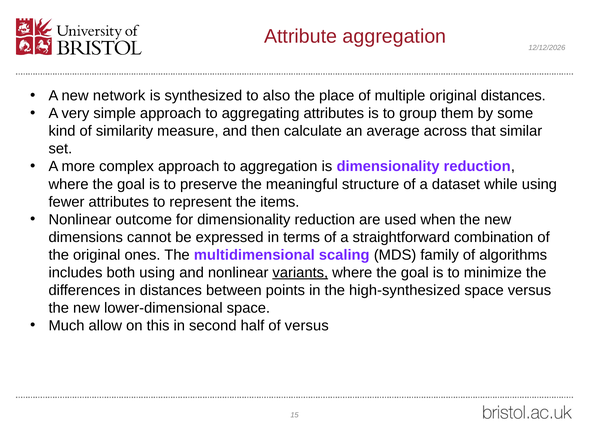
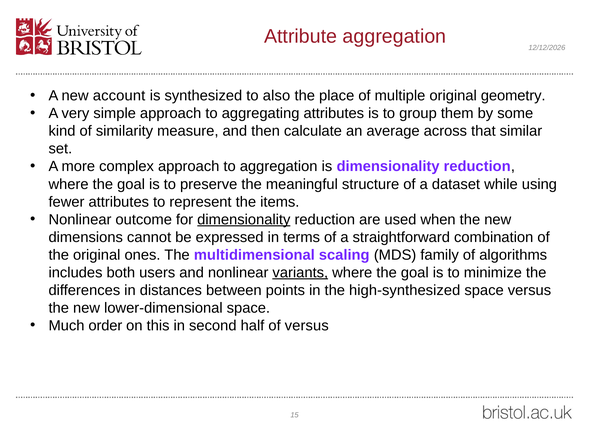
network: network -> account (119, 96)
original distances: distances -> geometry (513, 96)
dimensionality underline: none -> present (244, 219)
both using: using -> users (157, 272)
allow: allow -> order (105, 325)
